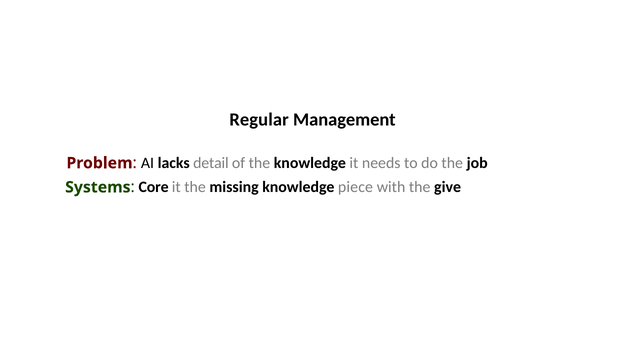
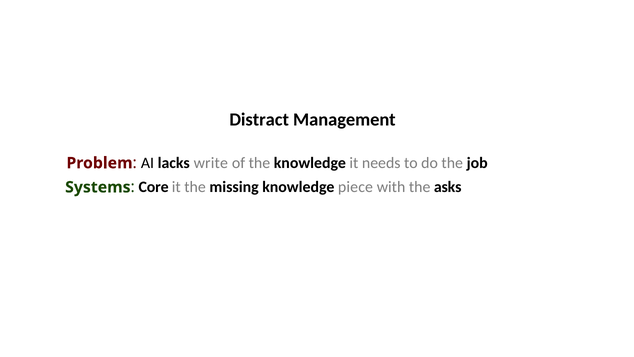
Regular: Regular -> Distract (259, 119)
detail: detail -> write (211, 163)
give: give -> asks (448, 187)
